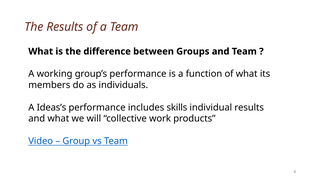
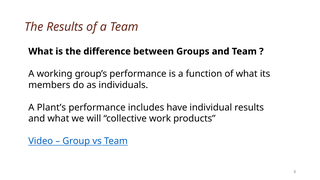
Ideas’s: Ideas’s -> Plant’s (51, 107)
skills: skills -> have (177, 107)
